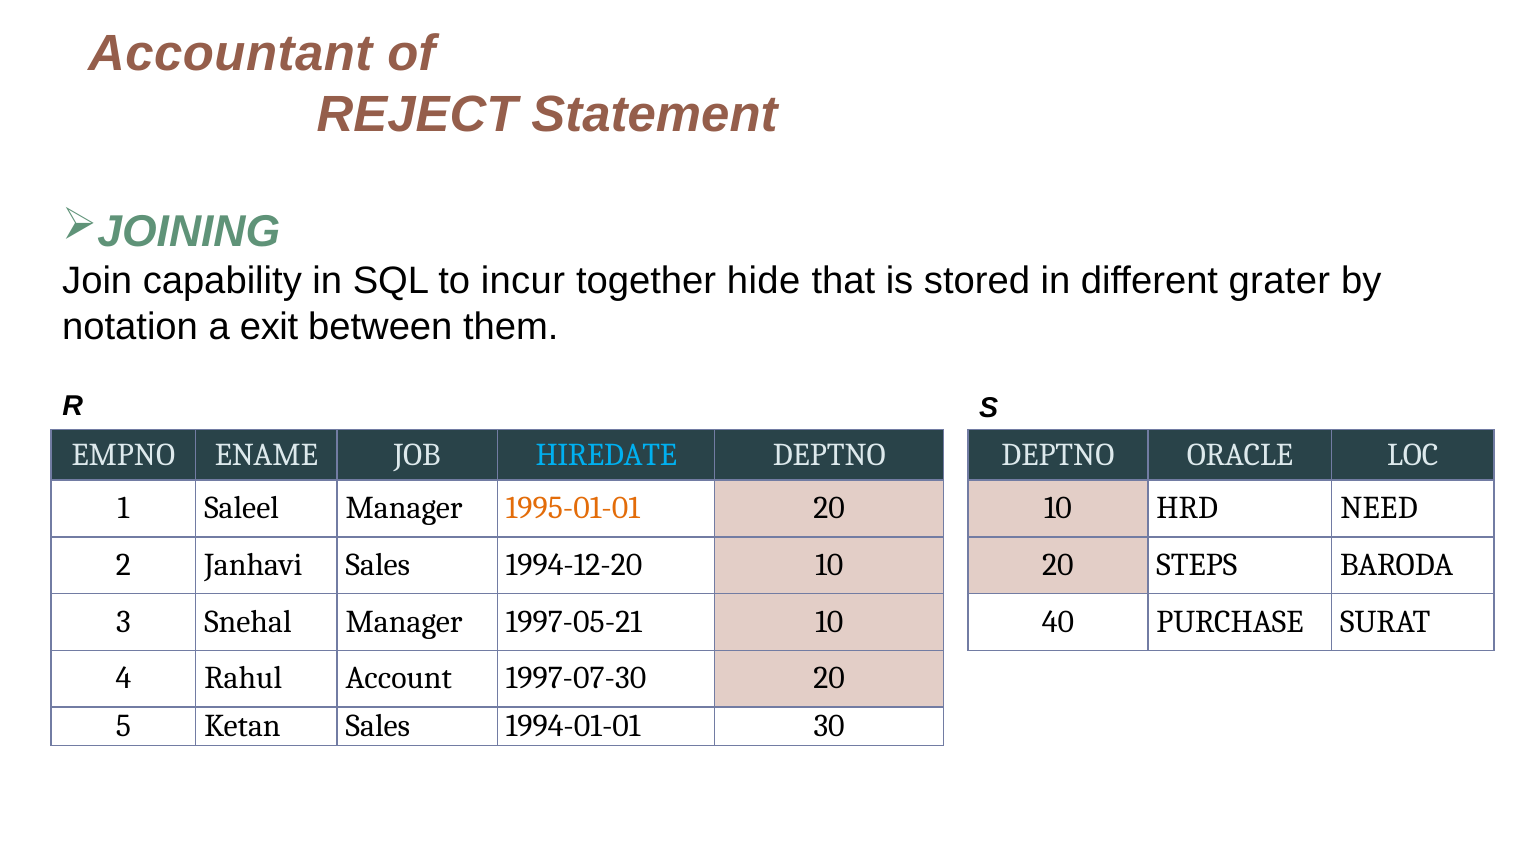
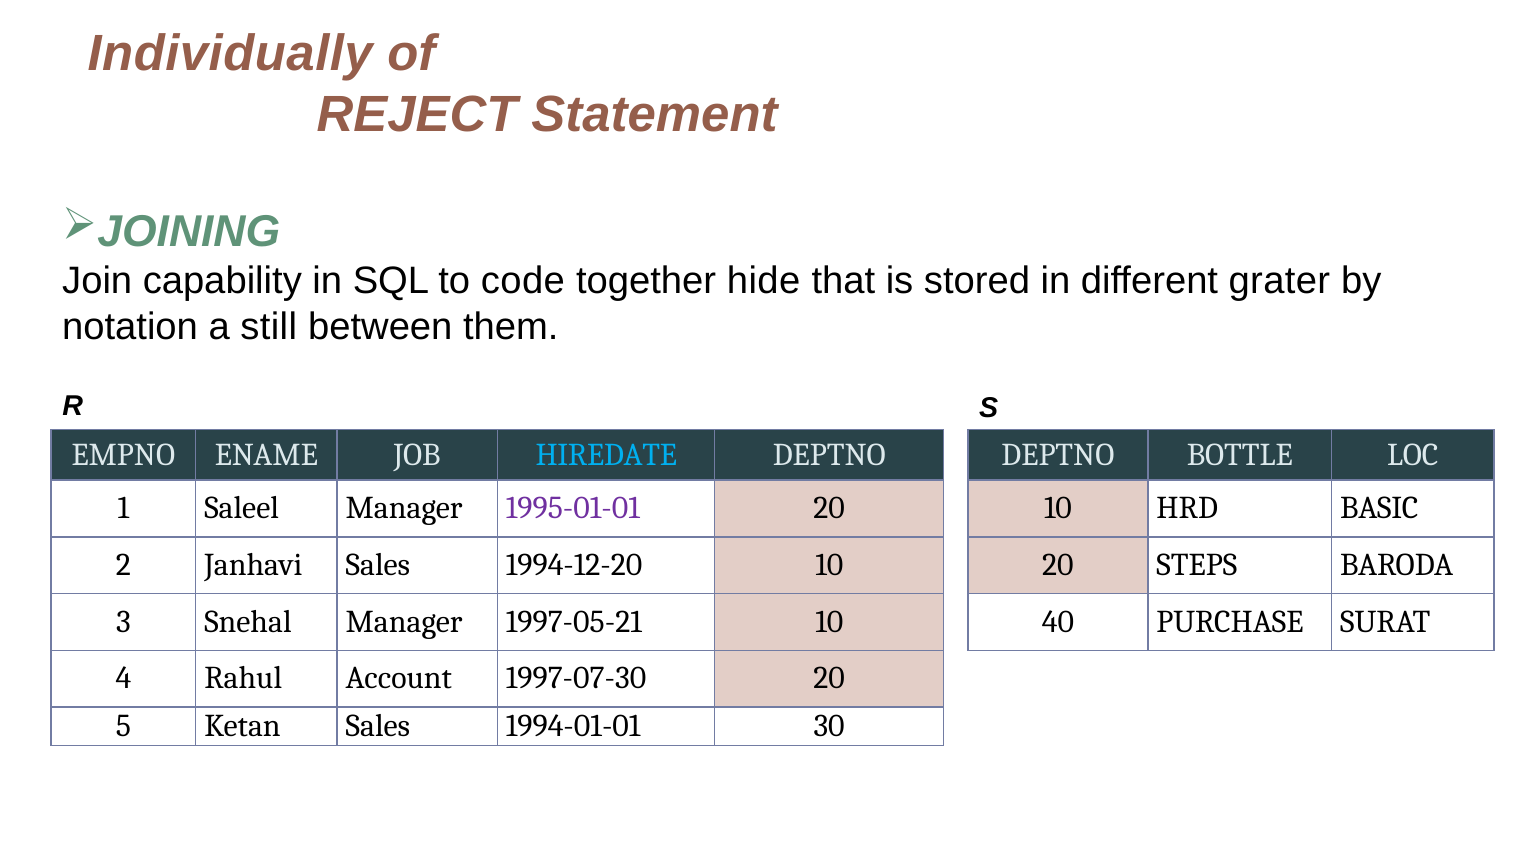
Accountant: Accountant -> Individually (230, 53)
incur: incur -> code (523, 281)
exit: exit -> still (269, 327)
ORACLE: ORACLE -> BOTTLE (1240, 455)
1995-01-01 colour: orange -> purple (573, 508)
NEED: NEED -> BASIC (1379, 508)
